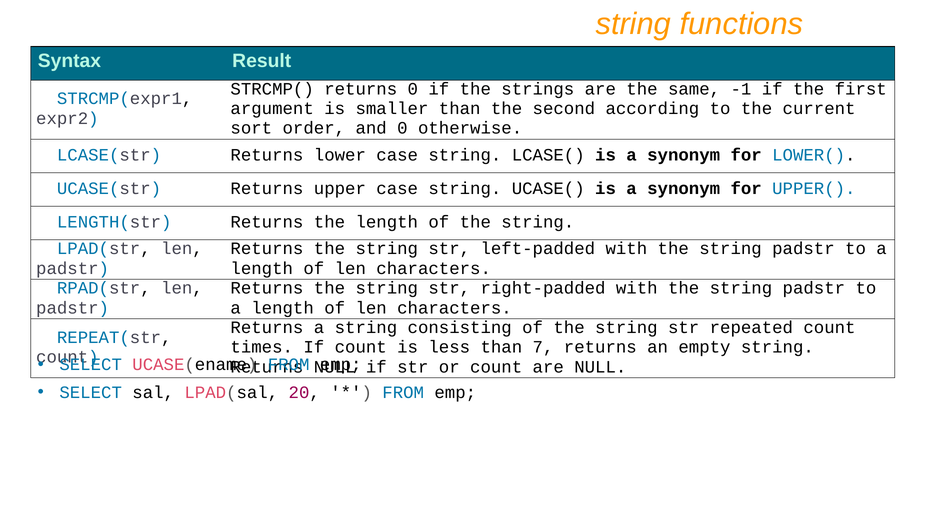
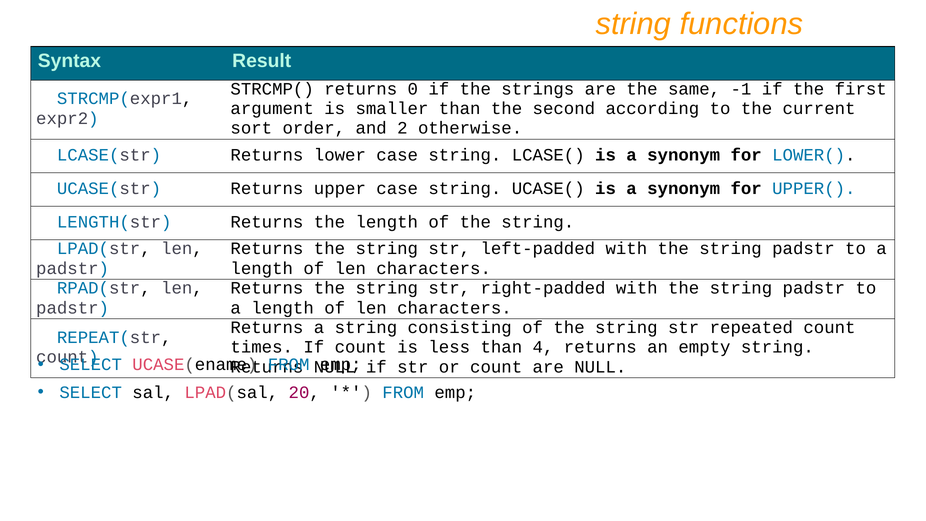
and 0: 0 -> 2 (402, 128)
7: 7 -> 4 (543, 347)
